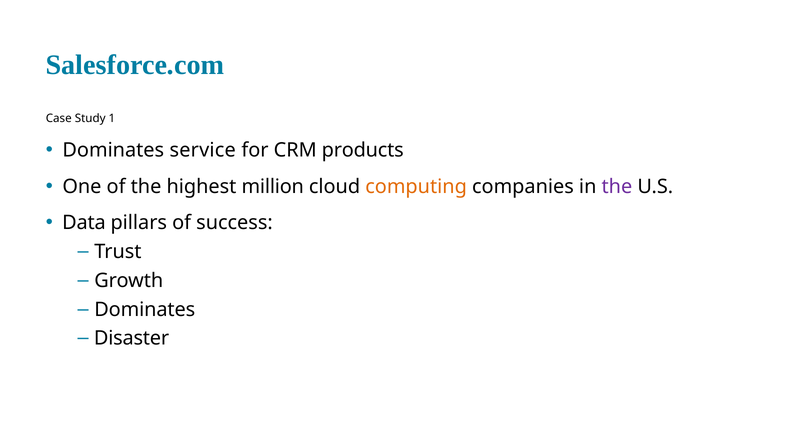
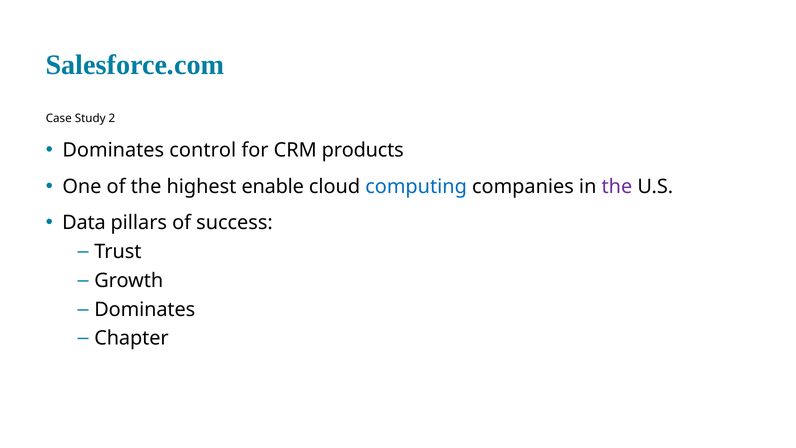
1: 1 -> 2 (112, 118)
service: service -> control (203, 150)
million: million -> enable (273, 186)
computing colour: orange -> blue (416, 186)
Disaster: Disaster -> Chapter (131, 338)
